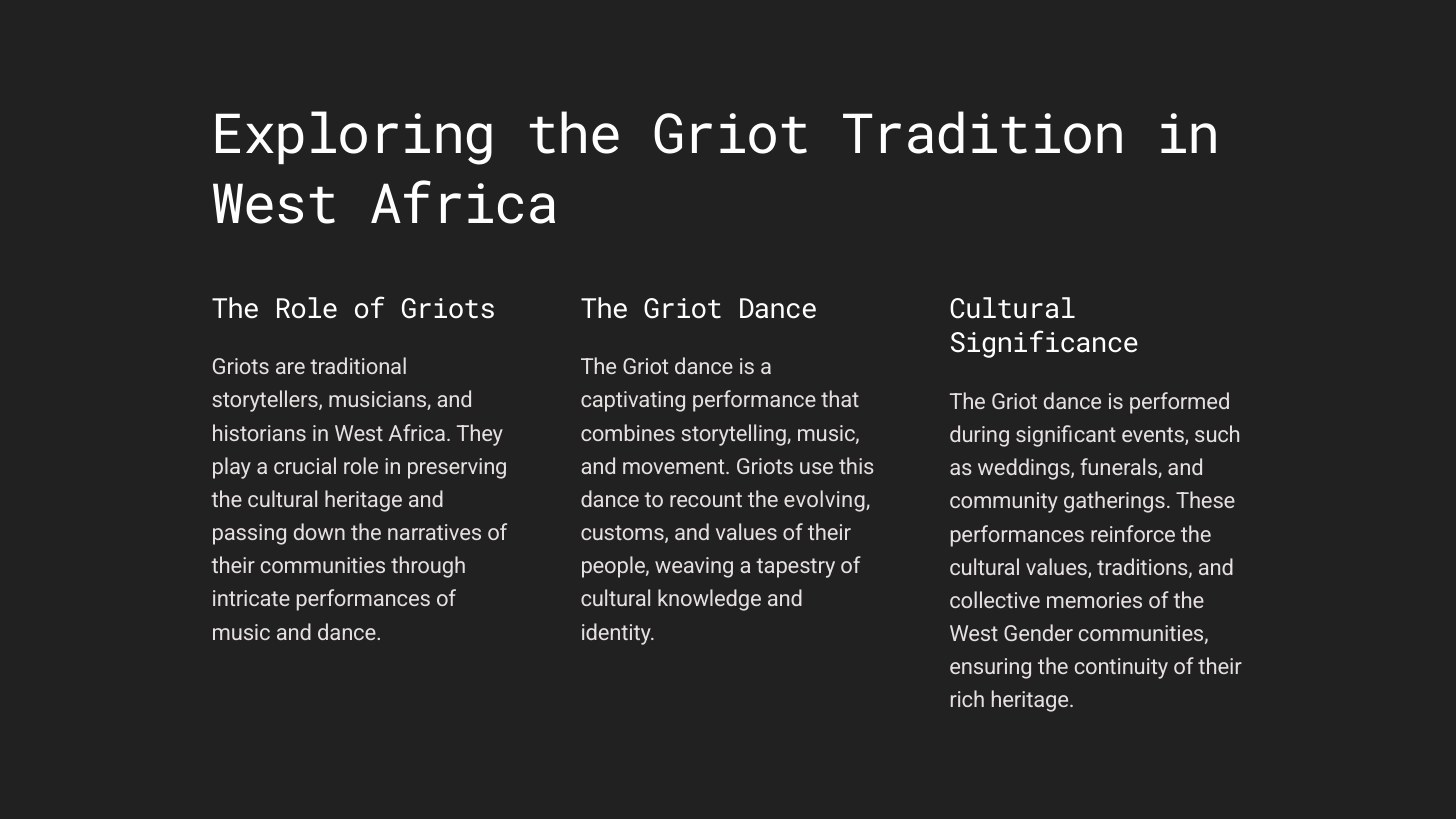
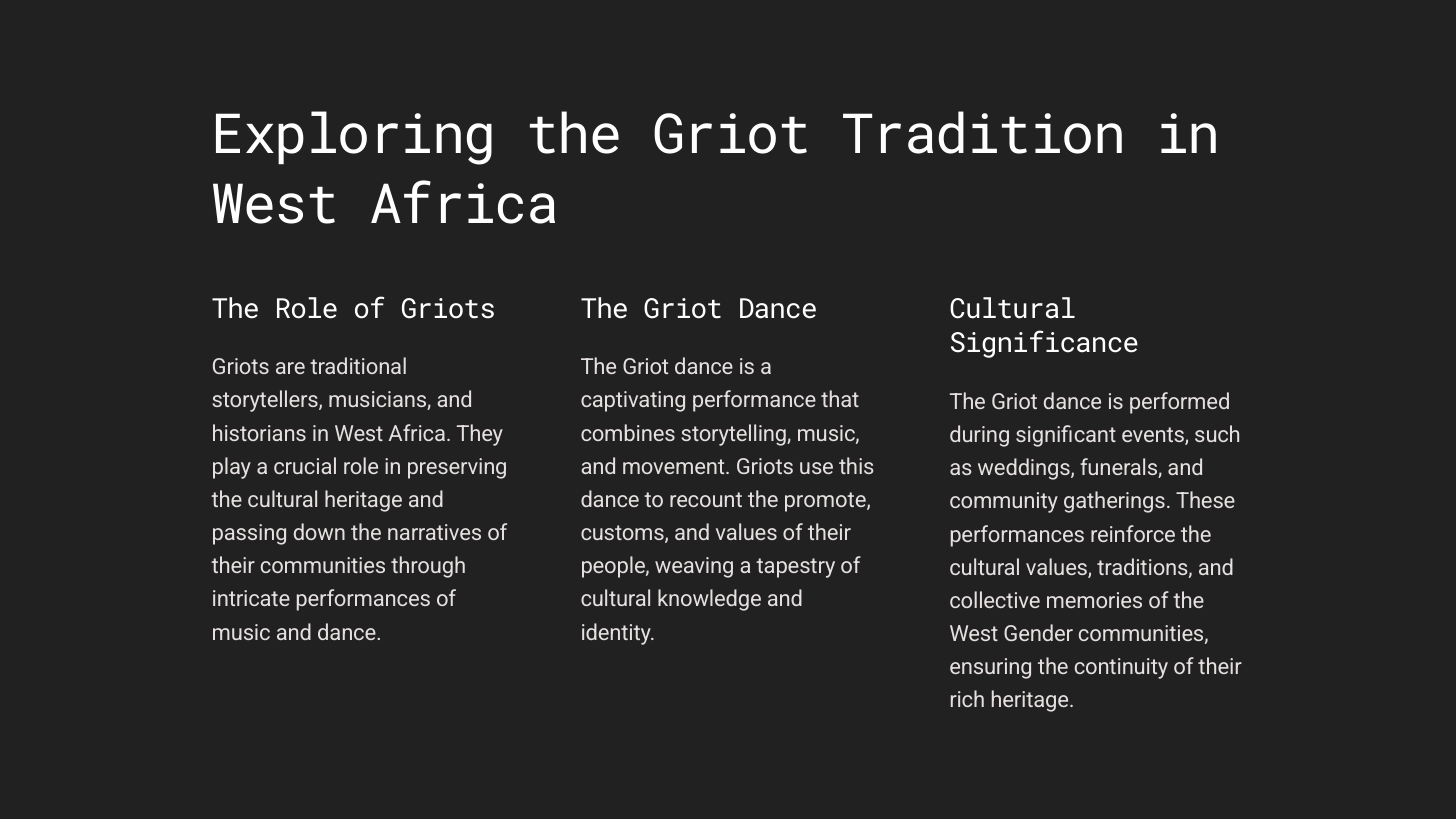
evolving: evolving -> promote (827, 500)
